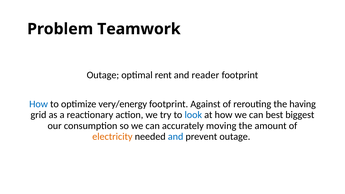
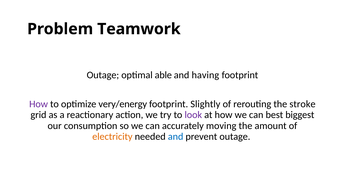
rent: rent -> able (163, 75)
reader: reader -> having (205, 75)
How colour: blue -> purple (39, 104)
Against: Against -> Slightly (205, 104)
having: having -> stroke (302, 104)
look colour: blue -> purple (193, 115)
